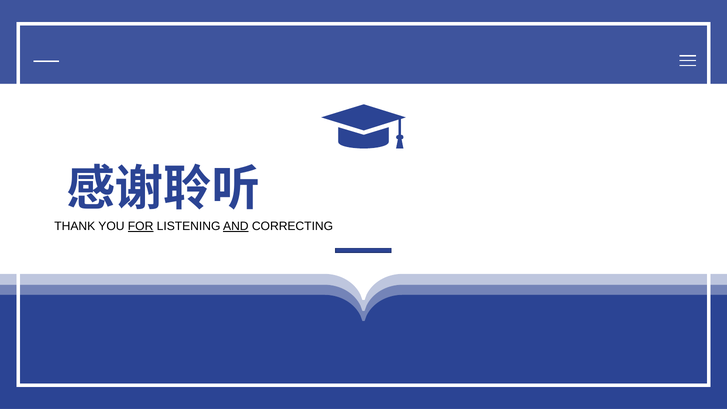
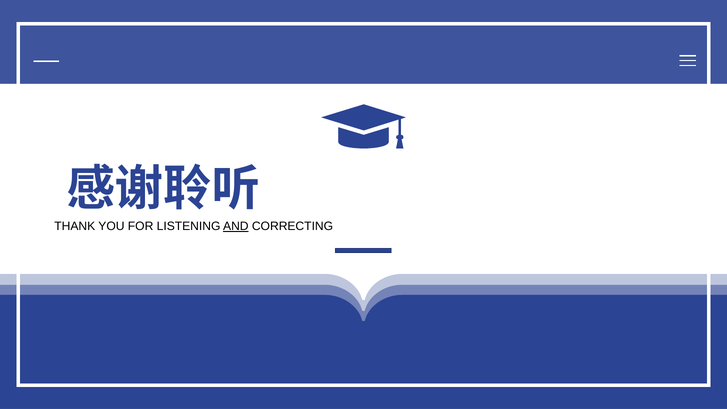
FOR underline: present -> none (141, 226)
